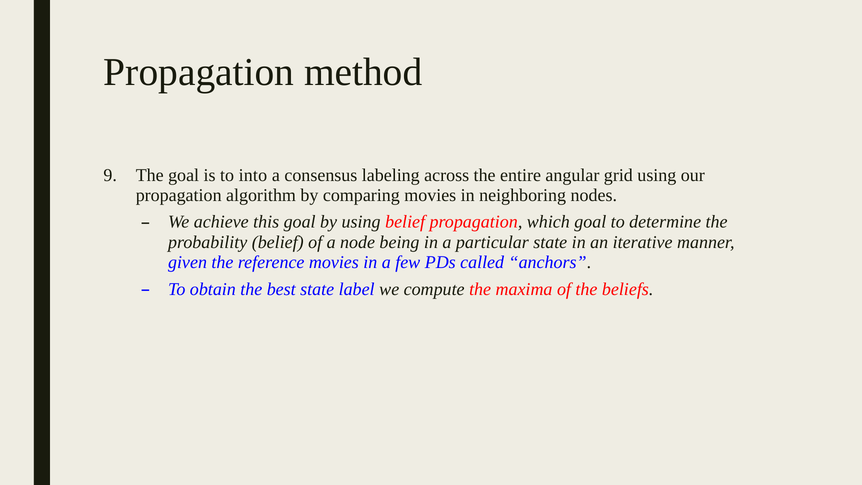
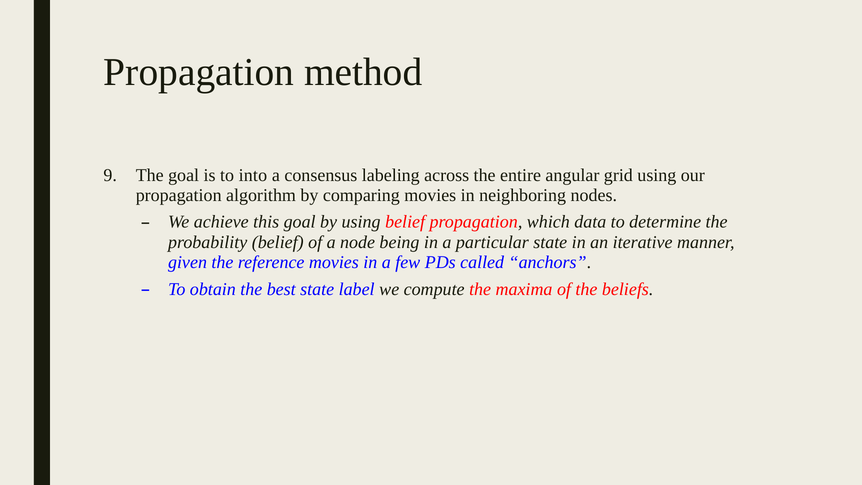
which goal: goal -> data (590, 222)
